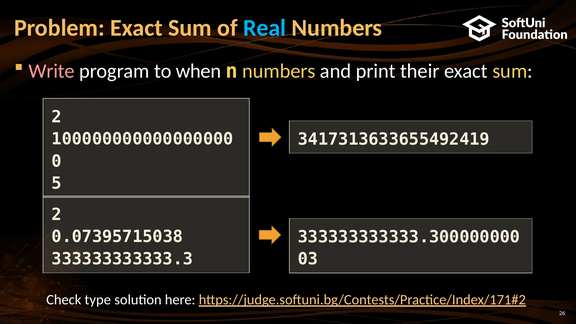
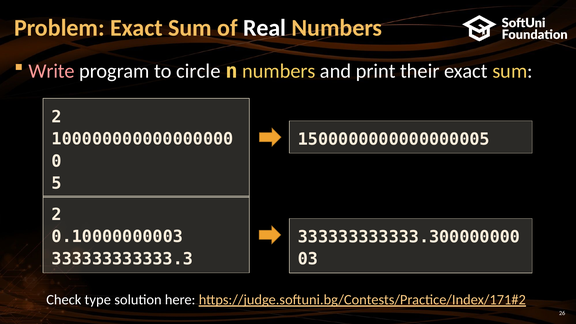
Real colour: light blue -> white (265, 28)
when: when -> circle (198, 71)
3417313633655492419: 3417313633655492419 -> 1500000000000000005 (394, 139)
0.07395715038: 0.07395715038 -> 0.10000000003 (117, 237)
